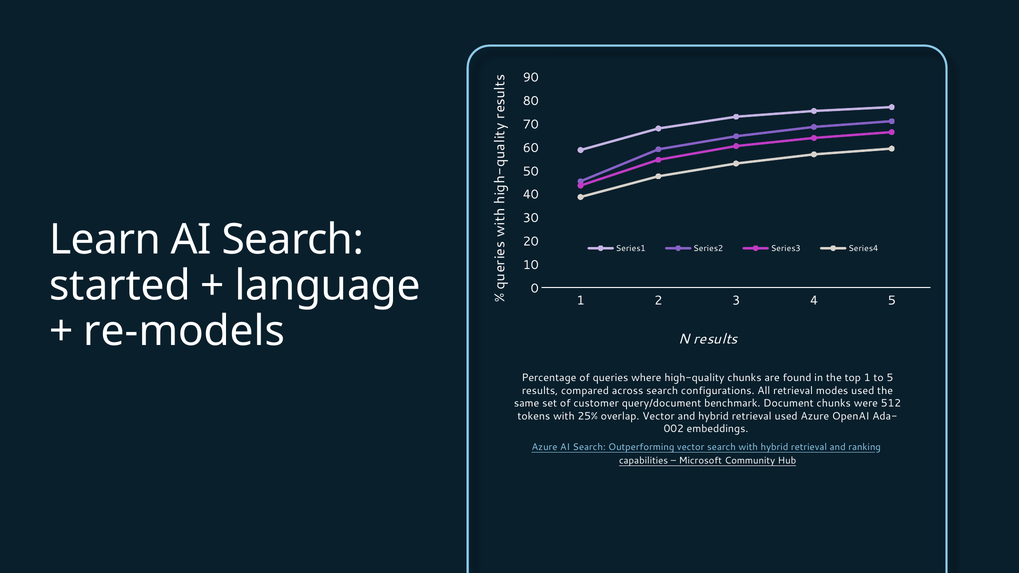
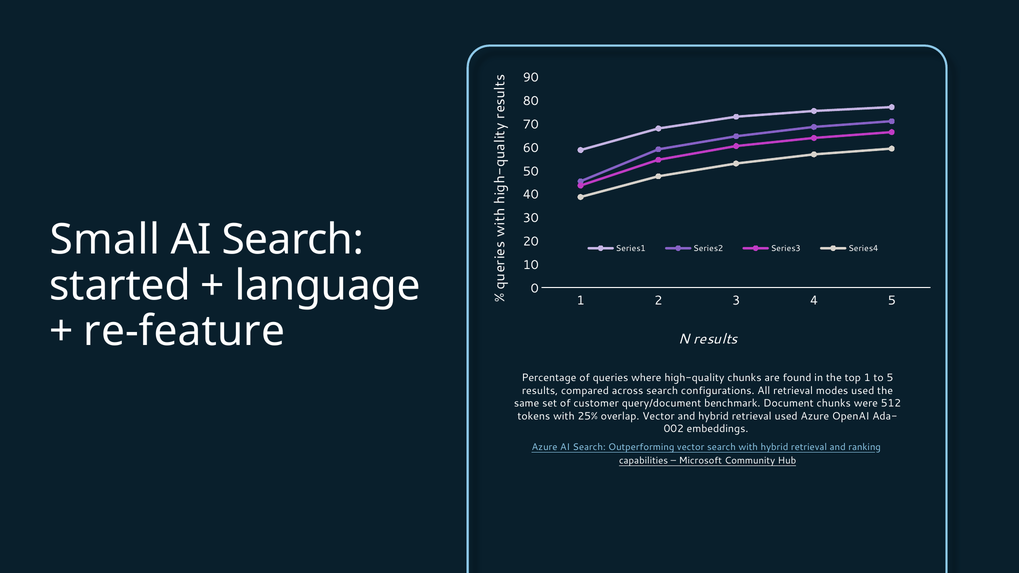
Learn: Learn -> Small (105, 240)
re-models: re-models -> re-feature (184, 332)
